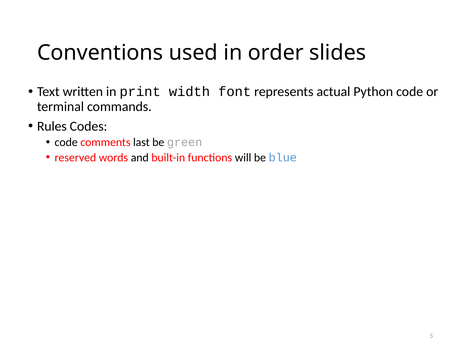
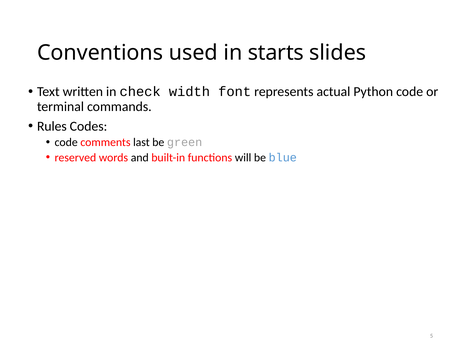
order: order -> starts (276, 53)
print: print -> check (140, 92)
